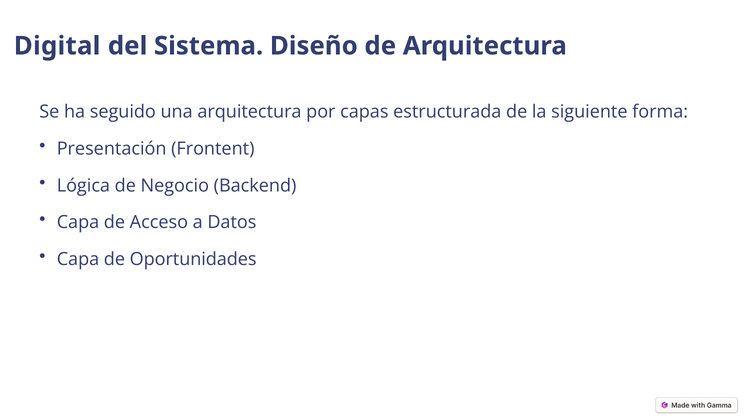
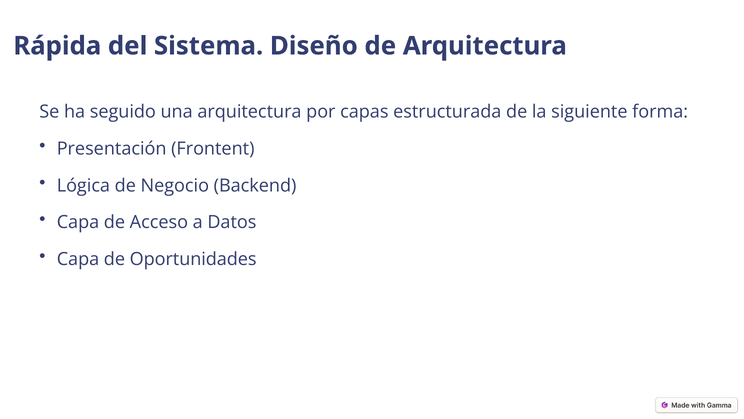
Digital: Digital -> Rápida (57, 46)
